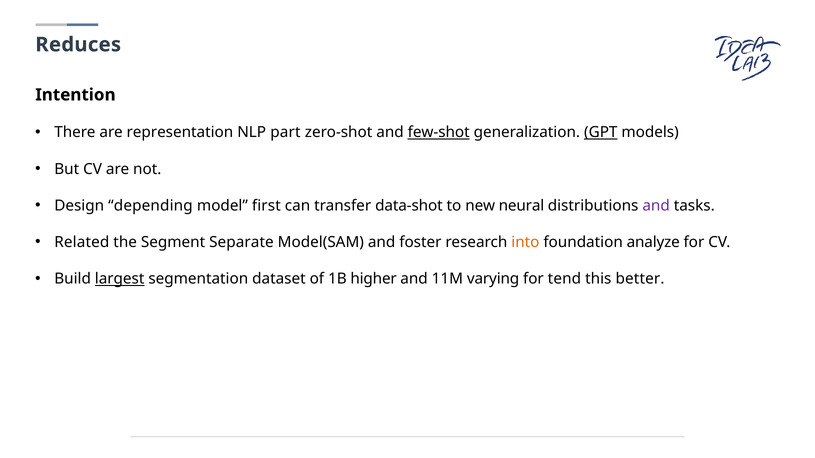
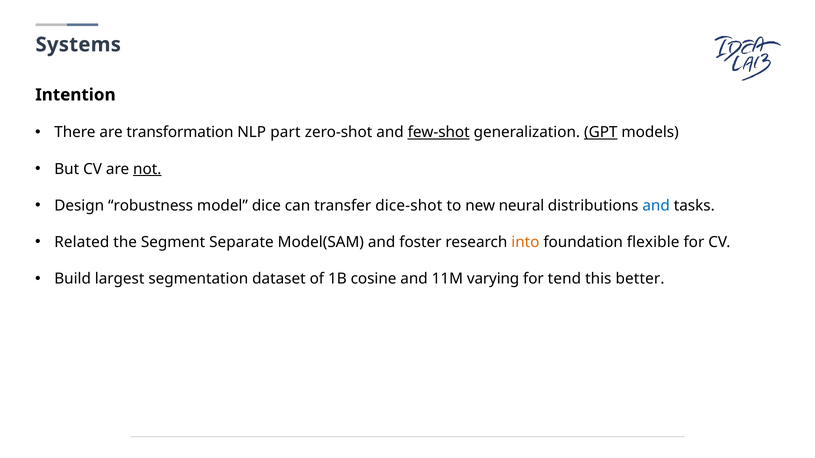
Reduces: Reduces -> Systems (78, 45)
representation: representation -> transformation (180, 132)
not underline: none -> present (147, 169)
depending: depending -> robustness (151, 206)
first: first -> dice (266, 206)
data-shot: data-shot -> dice-shot (409, 206)
and colour: purple -> blue (656, 206)
analyze: analyze -> flexible (653, 242)
largest underline: present -> none (120, 279)
higher: higher -> cosine (374, 279)
